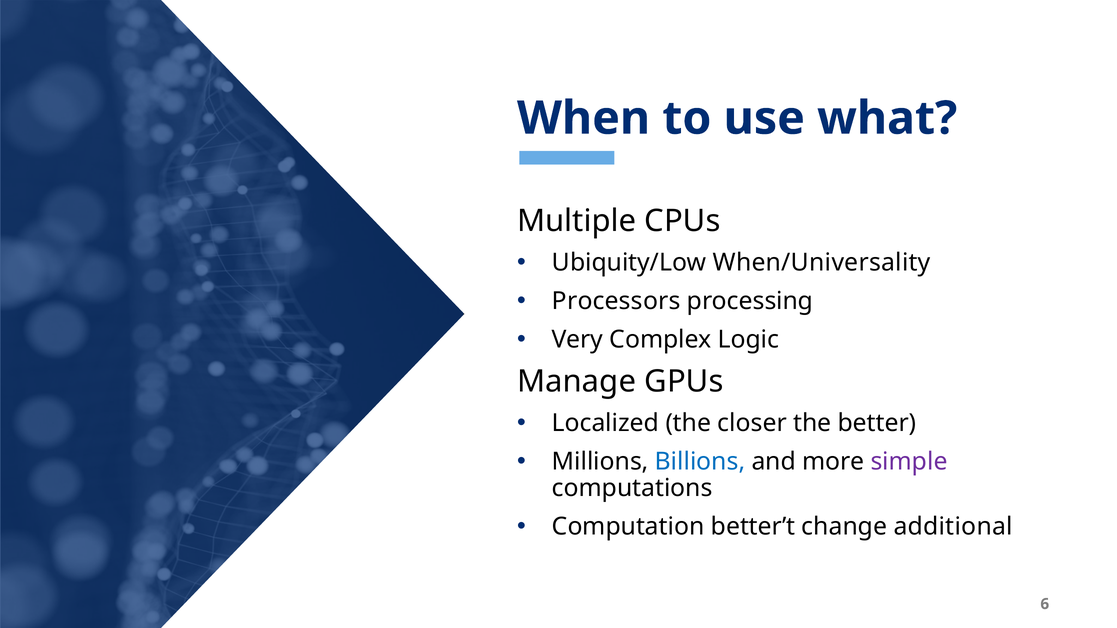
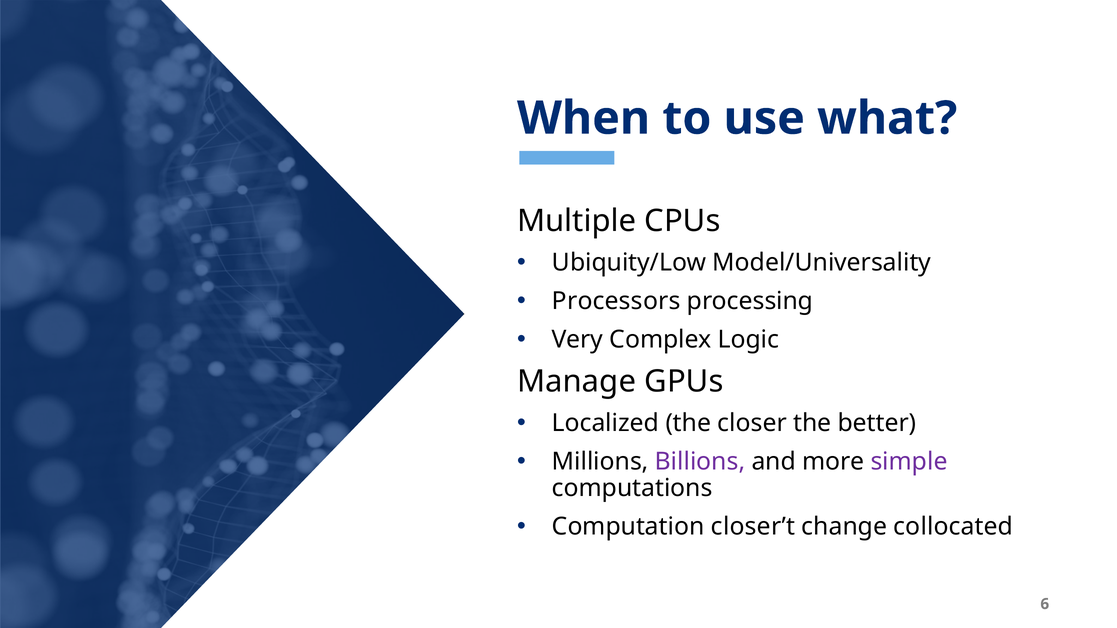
When/Universality: When/Universality -> Model/Universality (822, 263)
Billions colour: blue -> purple (700, 462)
better’t: better’t -> closer’t (753, 527)
additional: additional -> collocated (953, 527)
